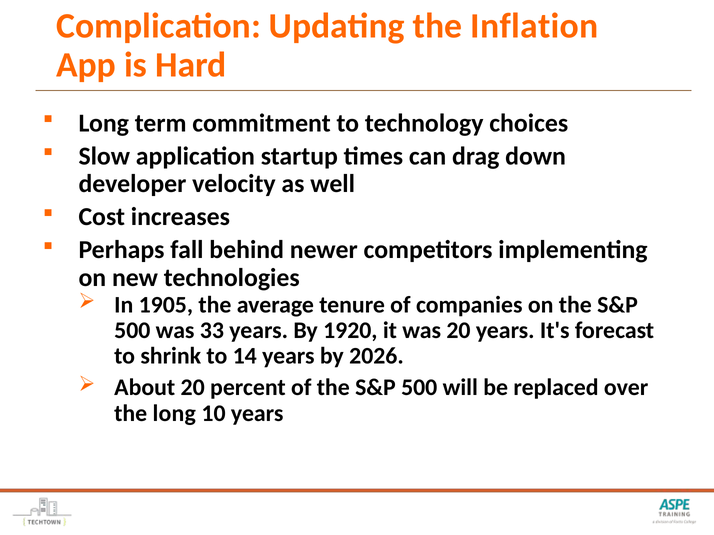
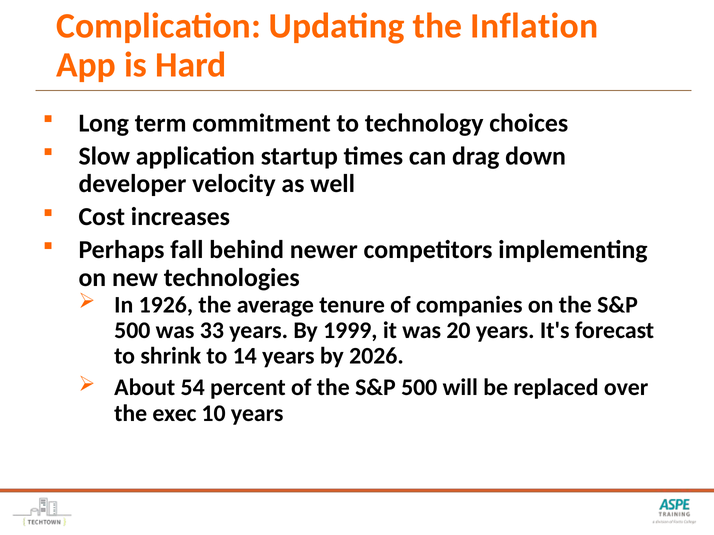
1905: 1905 -> 1926 (166, 305)
1920: 1920 -> 1999 (350, 331)
About 20: 20 -> 54 (193, 388)
the long: long -> exec (174, 414)
